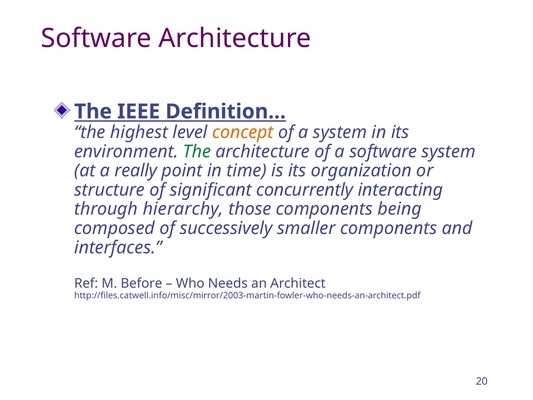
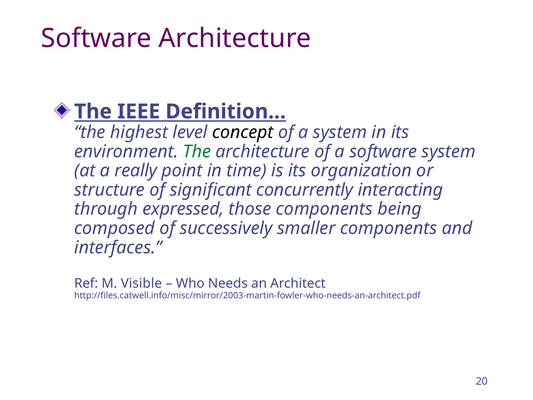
concept colour: orange -> black (243, 132)
hierarchy: hierarchy -> expressed (183, 209)
Before: Before -> Visible (141, 283)
